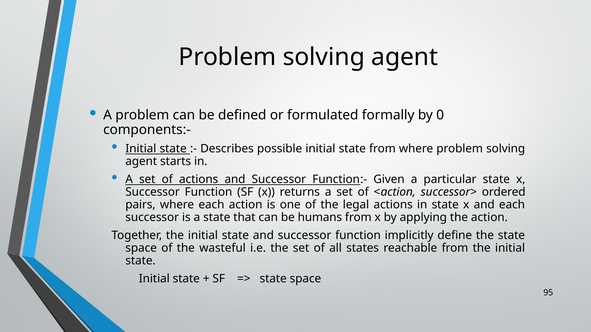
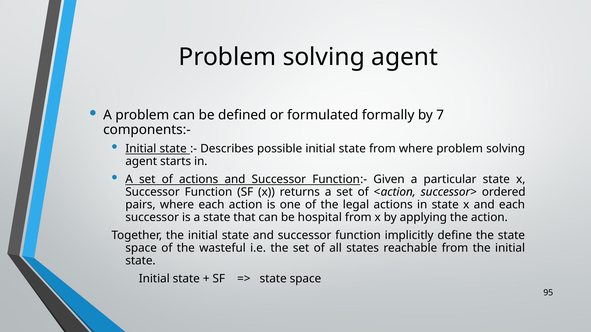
0: 0 -> 7 (440, 115)
humans: humans -> hospital (320, 217)
